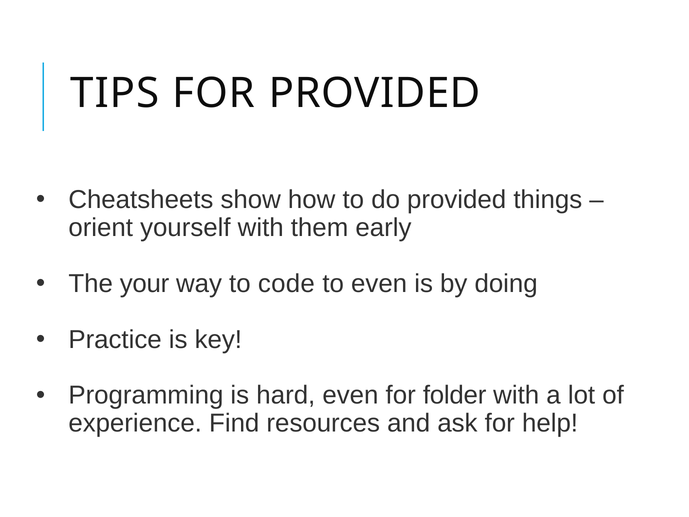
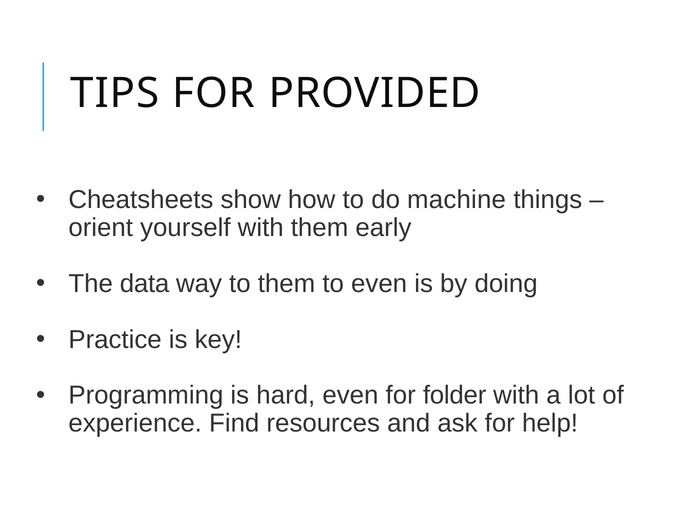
do provided: provided -> machine (457, 200)
your: your -> data (145, 284)
to code: code -> them (286, 284)
